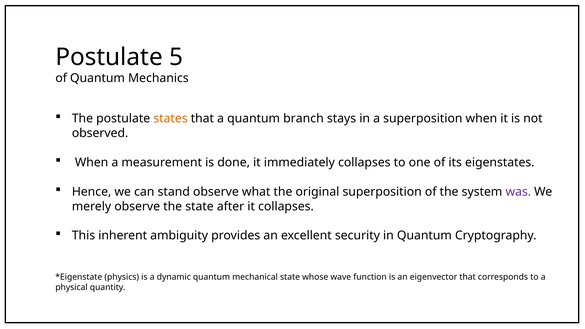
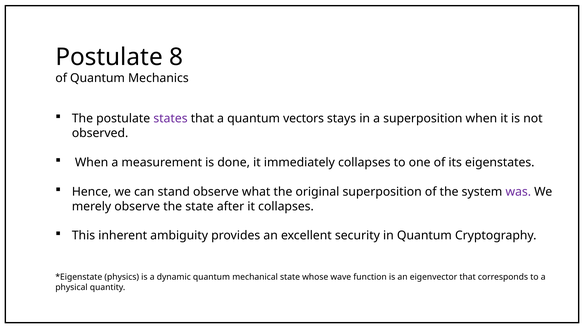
5: 5 -> 8 (176, 57)
states colour: orange -> purple (170, 119)
branch: branch -> vectors (304, 119)
